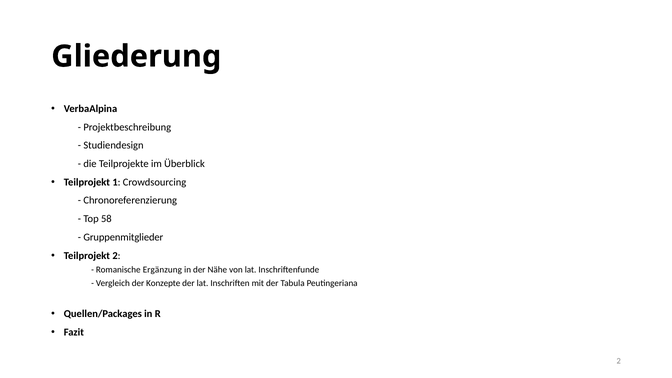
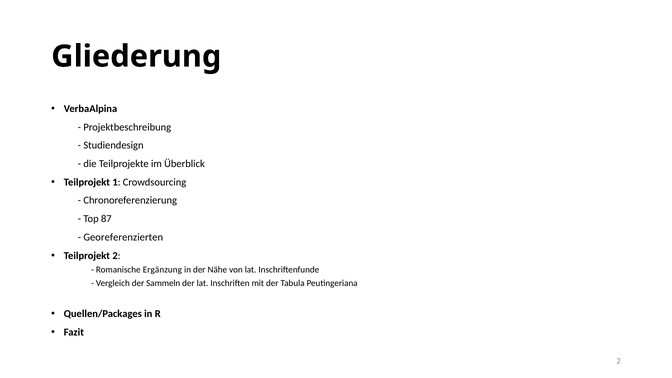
58: 58 -> 87 (106, 219)
Gruppenmitglieder: Gruppenmitglieder -> Georeferenzierten (123, 237)
Konzepte: Konzepte -> Sammeln (163, 283)
